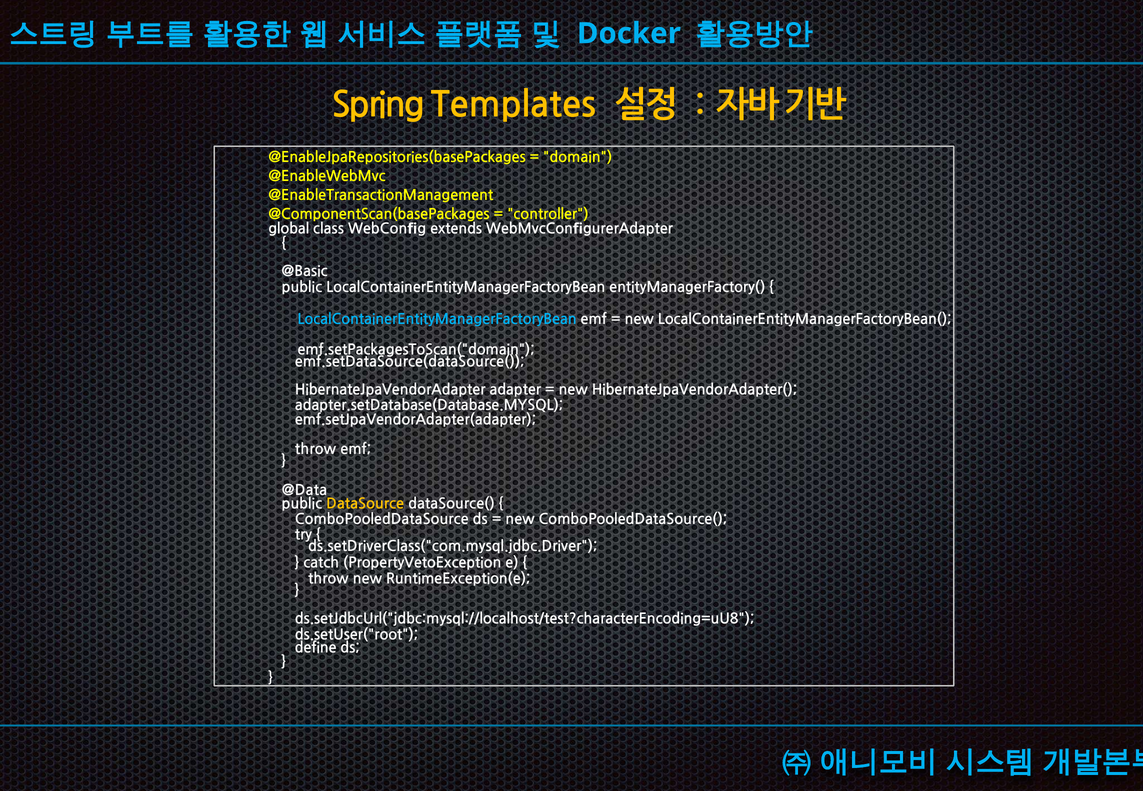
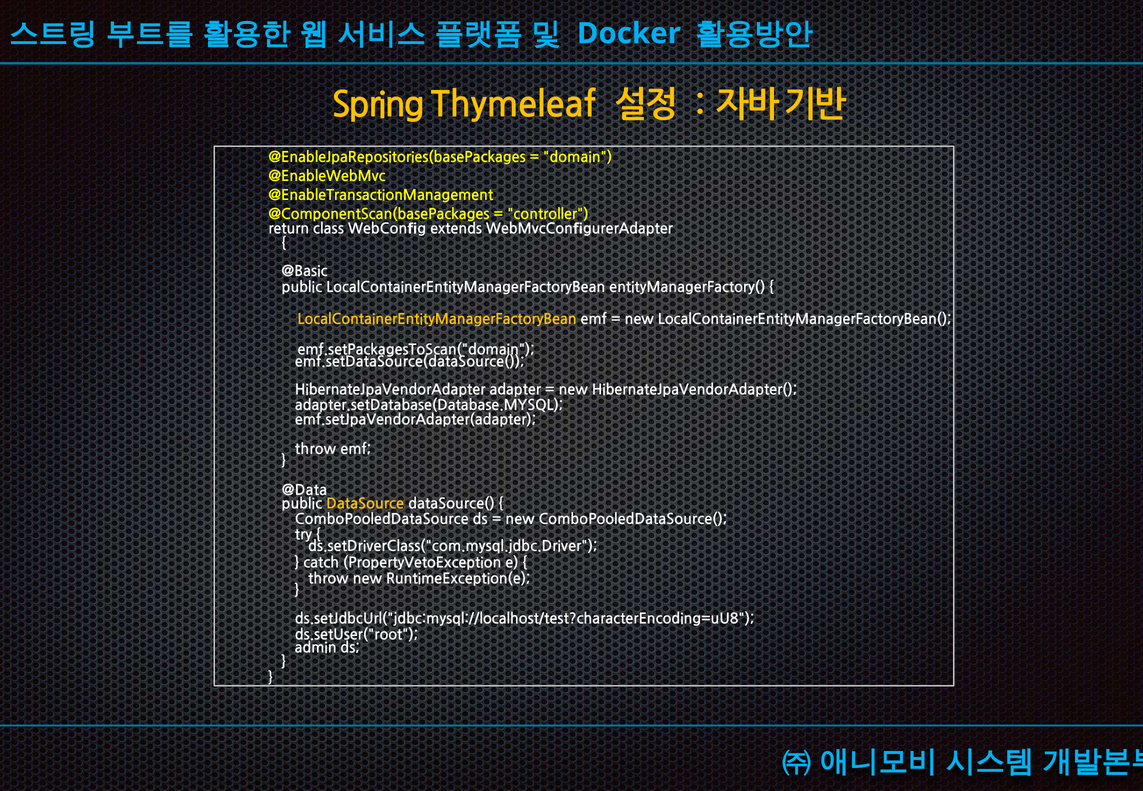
Templates: Templates -> Thymeleaf (513, 105)
global: global -> return (289, 229)
LocalContainerEntityManagerFactoryBean colour: light blue -> yellow (437, 320)
define: define -> admin (316, 648)
